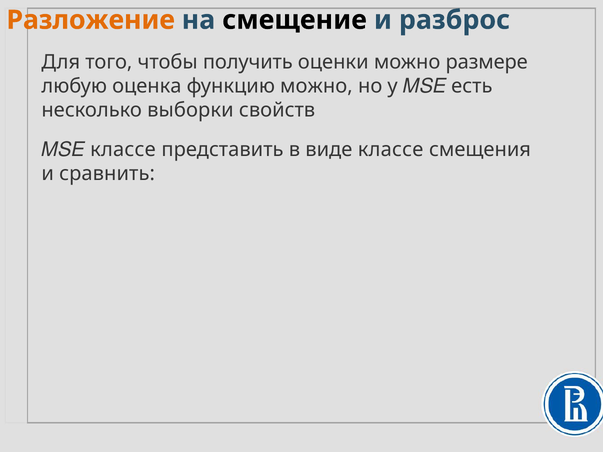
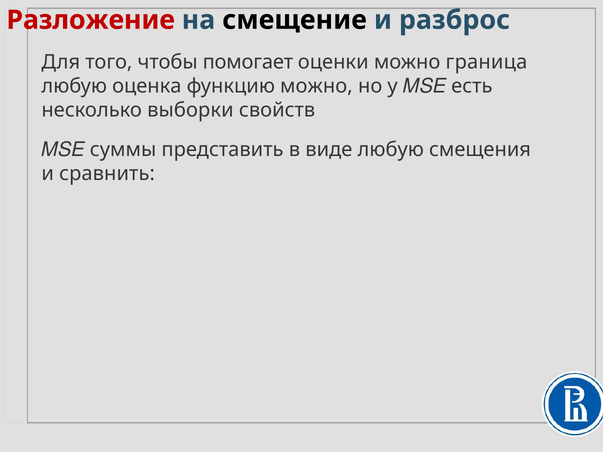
Разложение colour: orange -> red (91, 20)
получить: получить -> помогает (248, 62)
размере: размере -> граница (486, 62)
𝑀𝑆𝐸 классе: классе -> суммы (123, 150)
виде классе: классе -> любую (391, 150)
